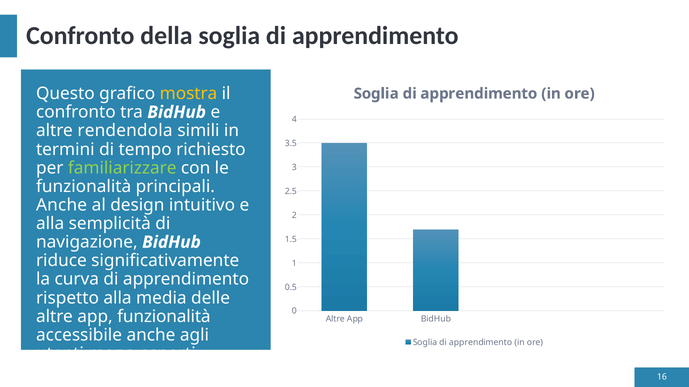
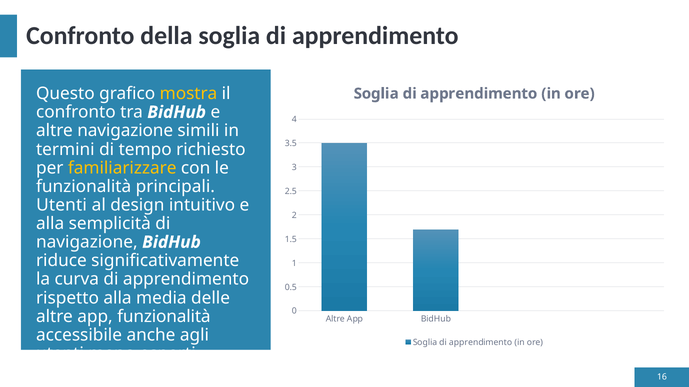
altre rendendola: rendendola -> navigazione (125, 131)
familiarizzare colour: light green -> yellow (122, 168)
Anche: Anche -> Utenti (62, 205)
